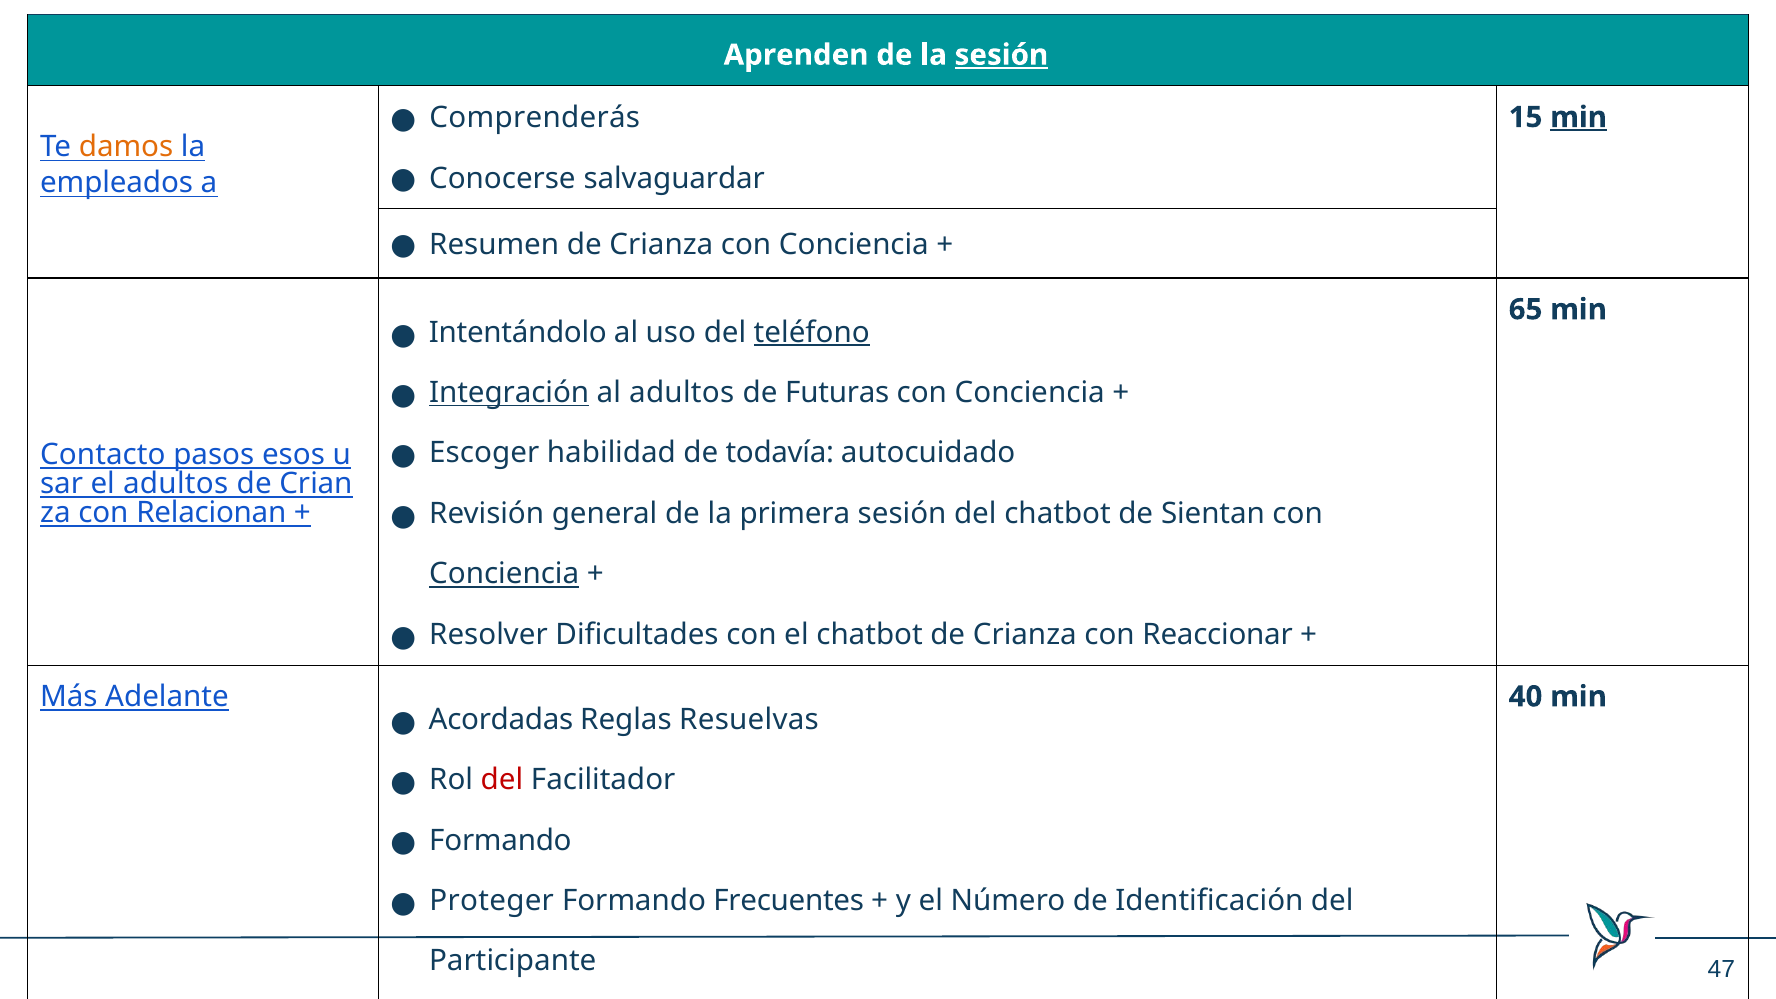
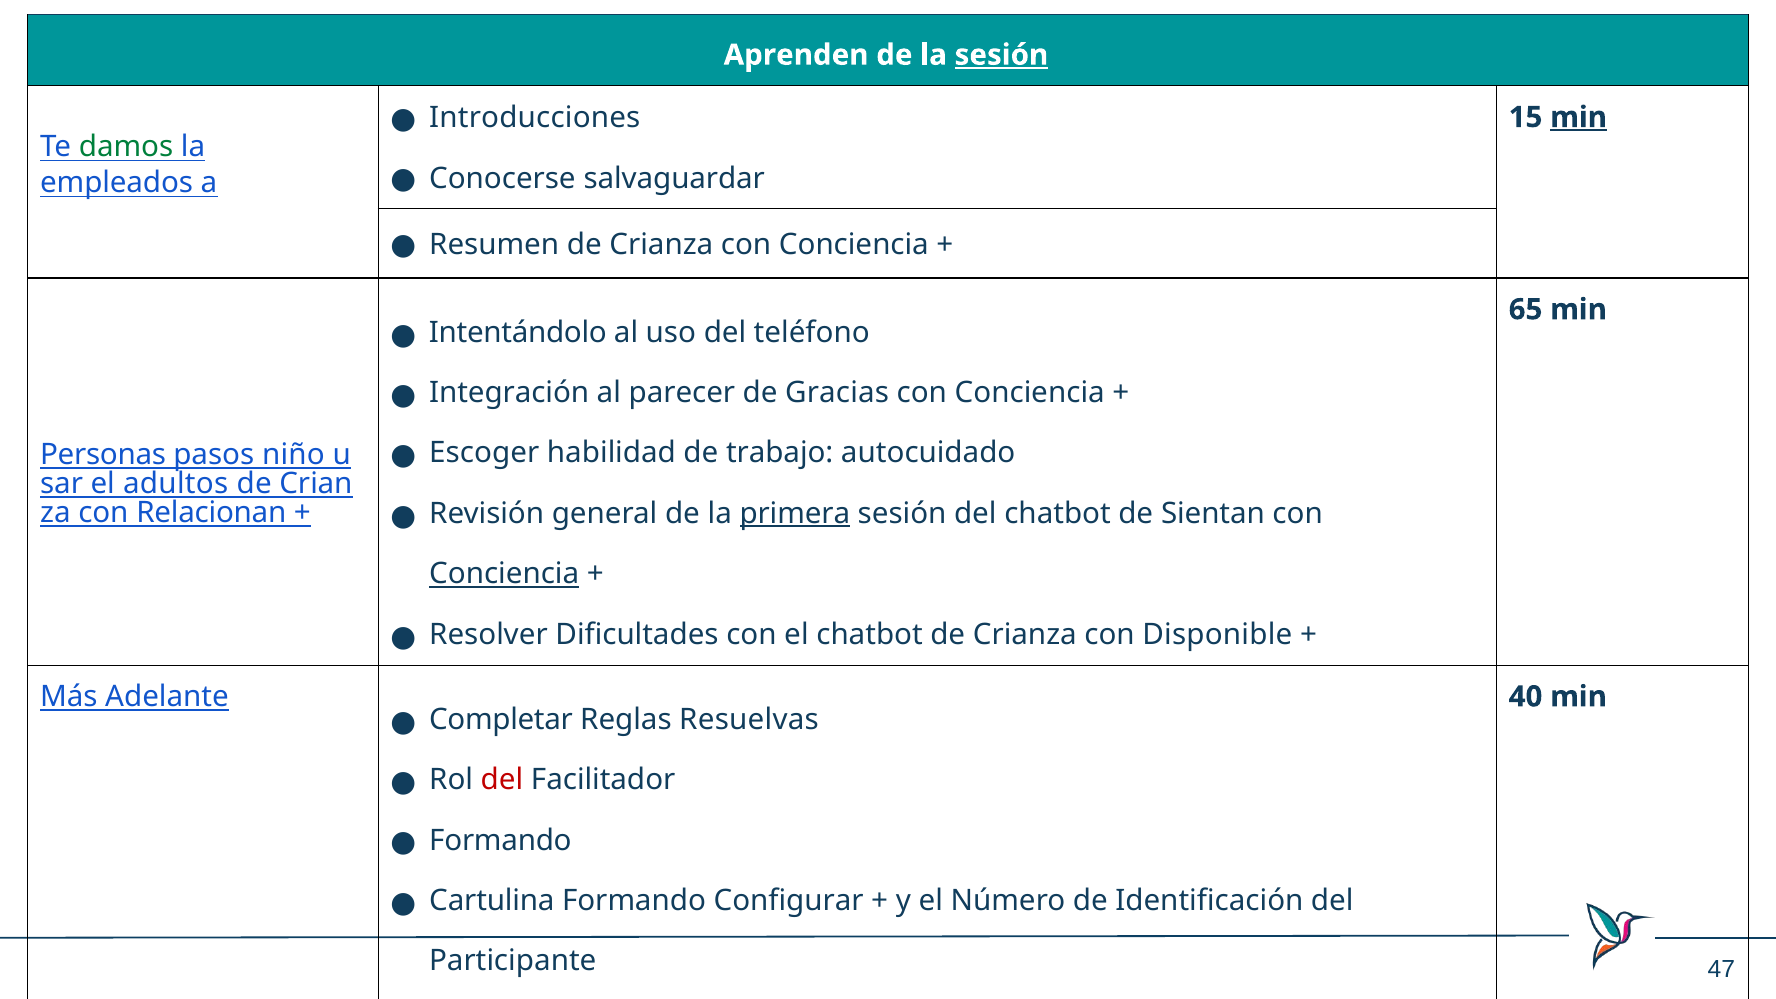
Comprenderás: Comprenderás -> Introducciones (535, 118)
damos colour: orange -> green (126, 147)
teléfono underline: present -> none (812, 332)
Integración underline: present -> none (509, 393)
al adultos: adultos -> parecer (682, 393)
Futuras: Futuras -> Gracias (837, 393)
todavía: todavía -> trabajo (780, 453)
Contacto: Contacto -> Personas (103, 455)
esos: esos -> niño (293, 455)
primera underline: none -> present (795, 514)
Reaccionar: Reaccionar -> Disponible (1217, 634)
Acordadas: Acordadas -> Completar (501, 720)
Proteger: Proteger -> Cartulina (492, 901)
Frecuentes: Frecuentes -> Configurar (789, 901)
